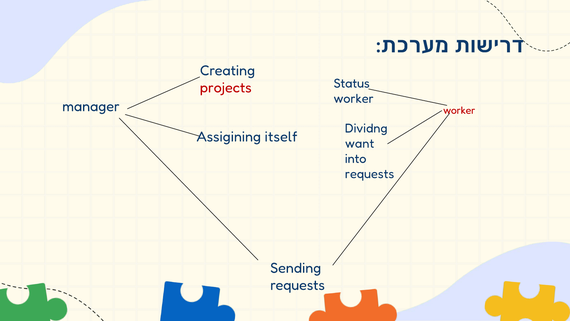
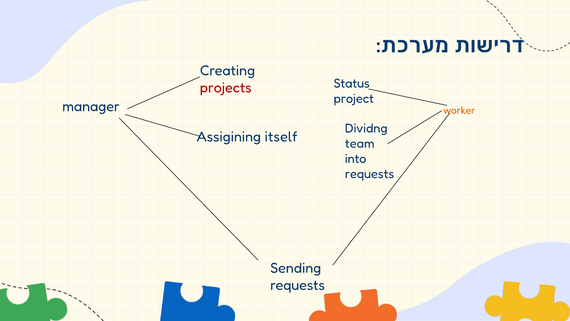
worker: worker -> project (354, 98)
worker colour: red -> orange (459, 110)
want: want -> team (360, 143)
